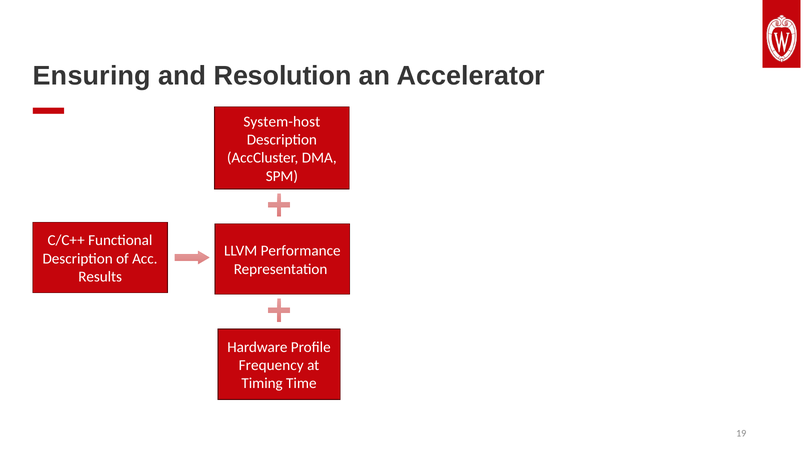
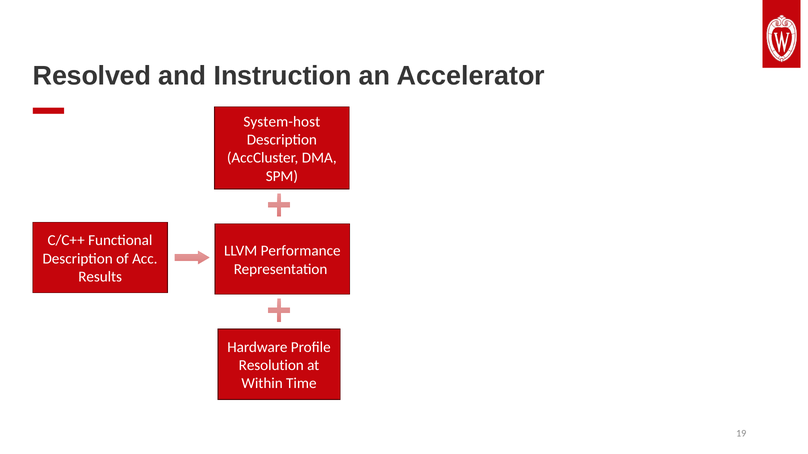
Ensuring: Ensuring -> Resolved (92, 76)
Resolution: Resolution -> Instruction (283, 76)
Frequency: Frequency -> Resolution (271, 366)
Timing: Timing -> Within (262, 384)
